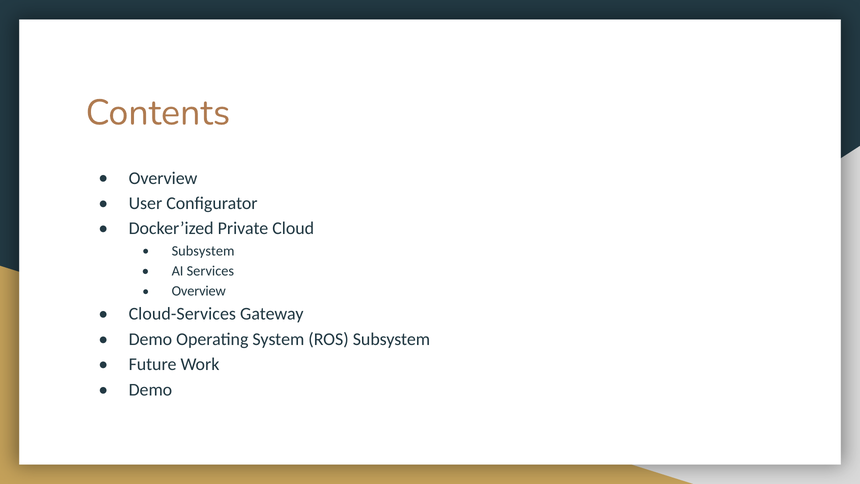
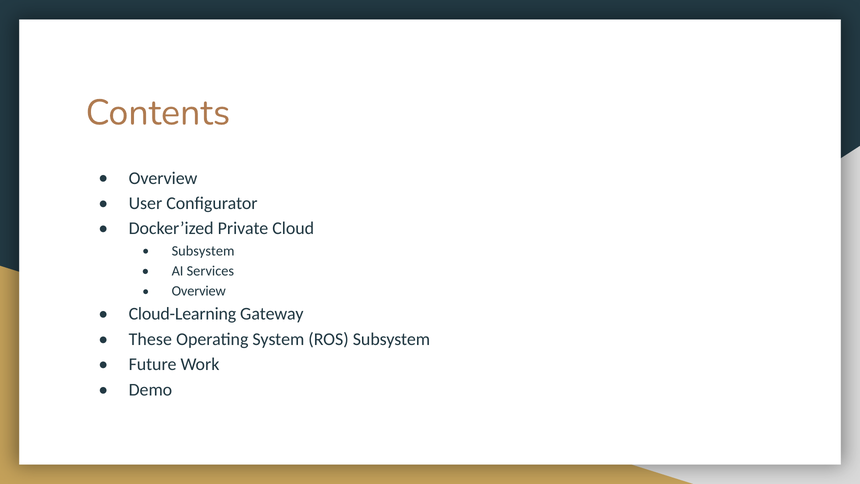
Cloud-Services: Cloud-Services -> Cloud-Learning (182, 314)
Demo: Demo -> These (150, 339)
